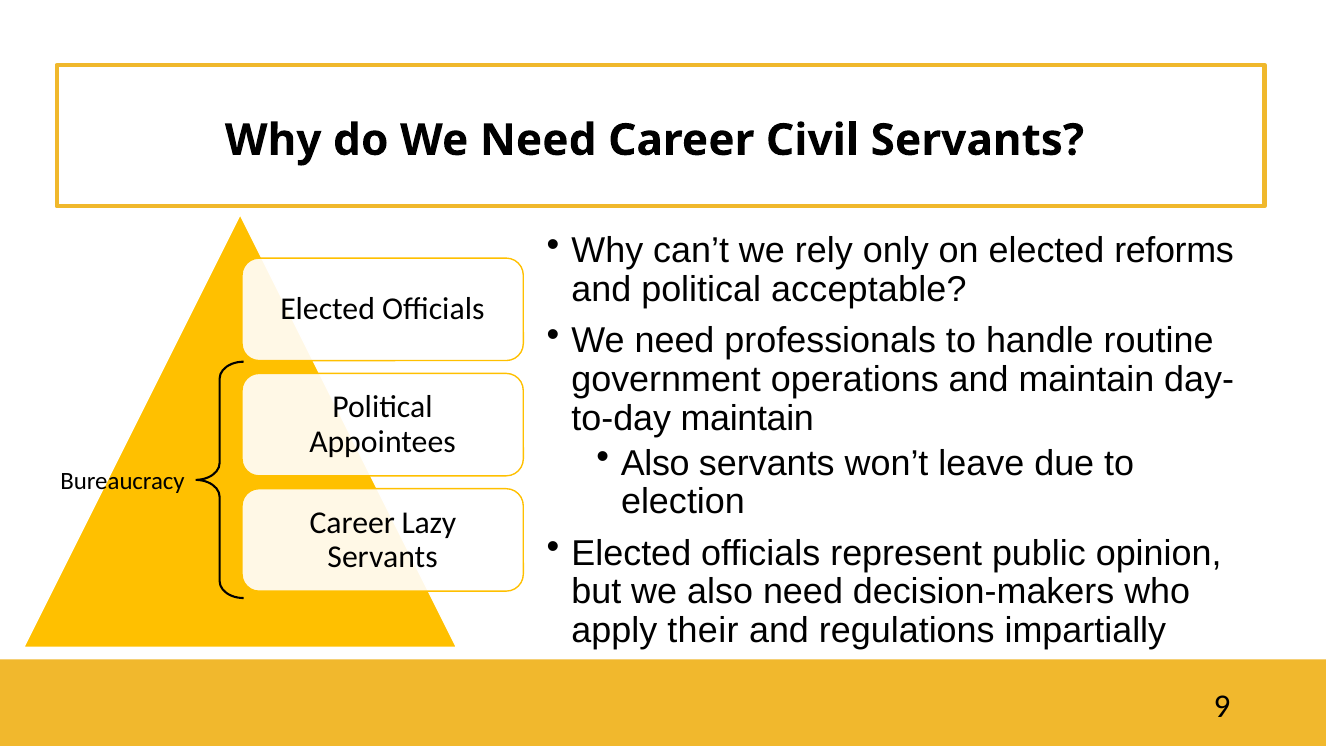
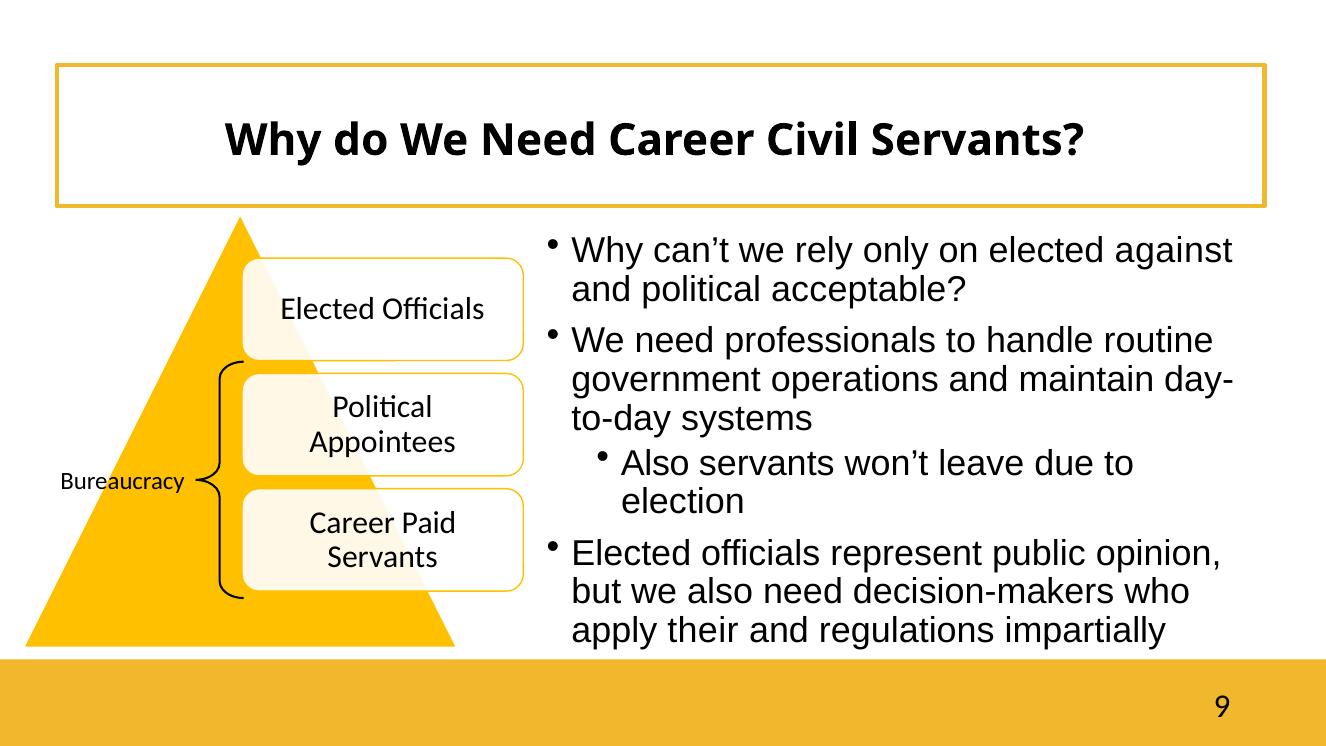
reforms: reforms -> against (1174, 251)
maintain: maintain -> systems (747, 418)
Lazy: Lazy -> Paid (429, 522)
